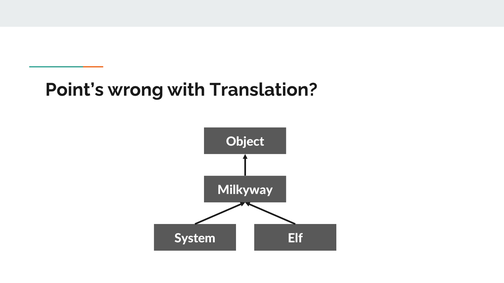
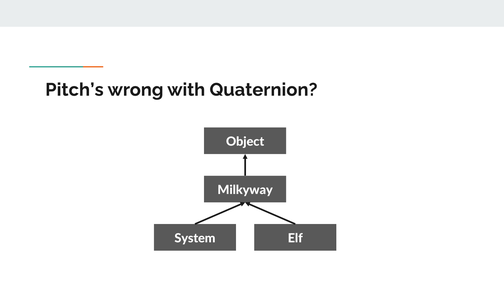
Point’s: Point’s -> Pitch’s (74, 90)
Translation: Translation -> Quaternion (263, 90)
